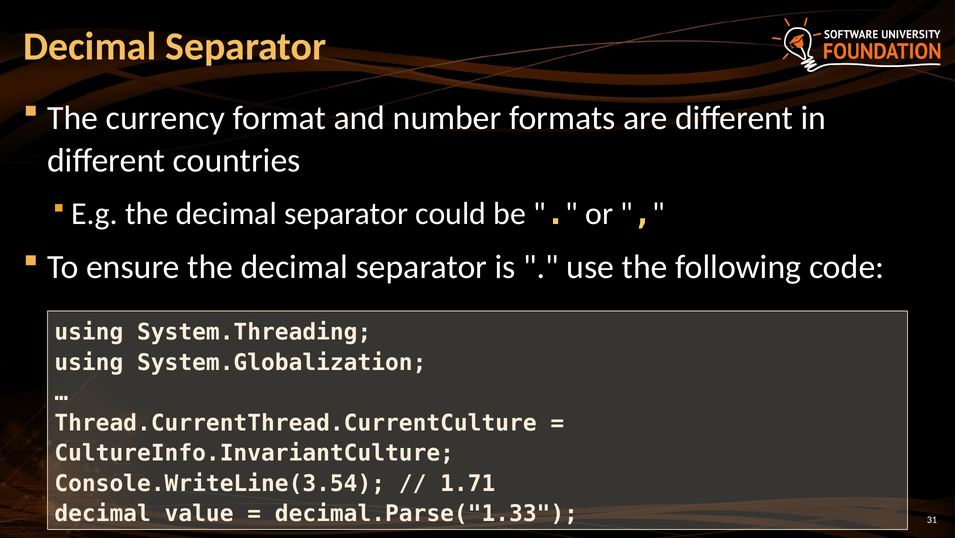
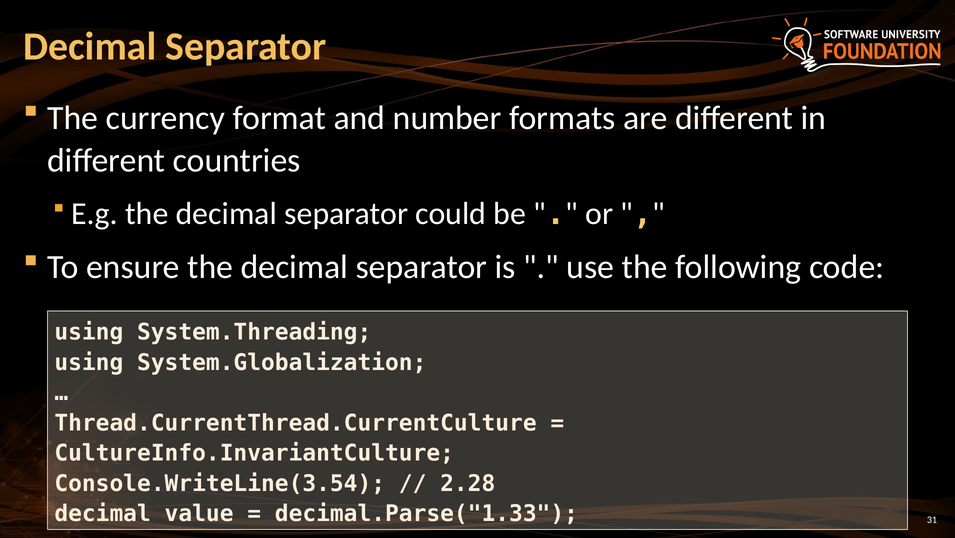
1.71: 1.71 -> 2.28 (468, 483)
